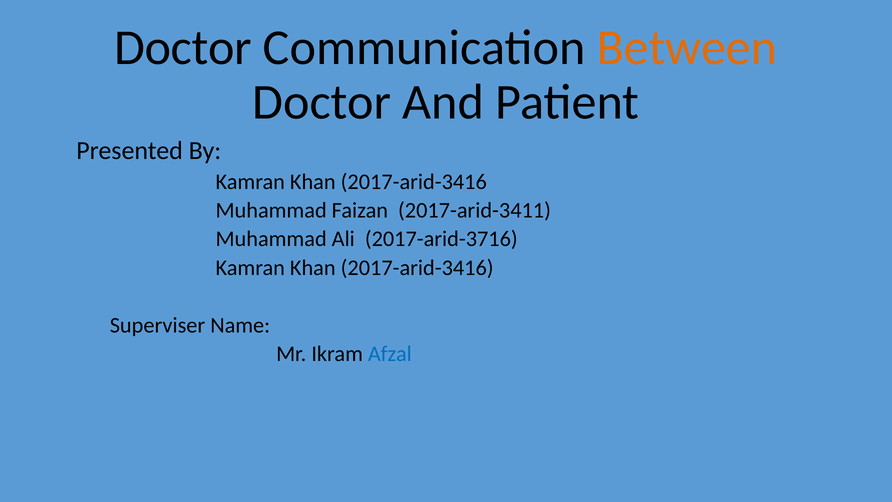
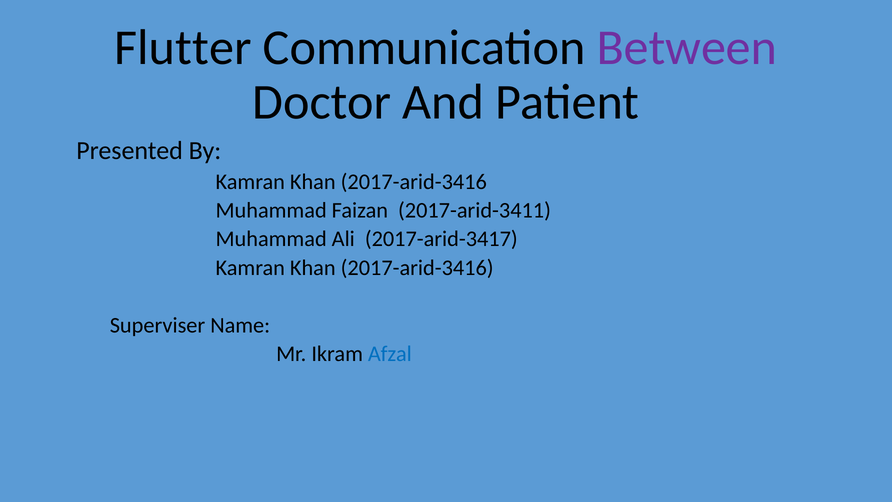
Doctor: Doctor -> Flutter (183, 48)
Between colour: orange -> purple (687, 48)
2017-arid-3716: 2017-arid-3716 -> 2017-arid-3417 (441, 239)
